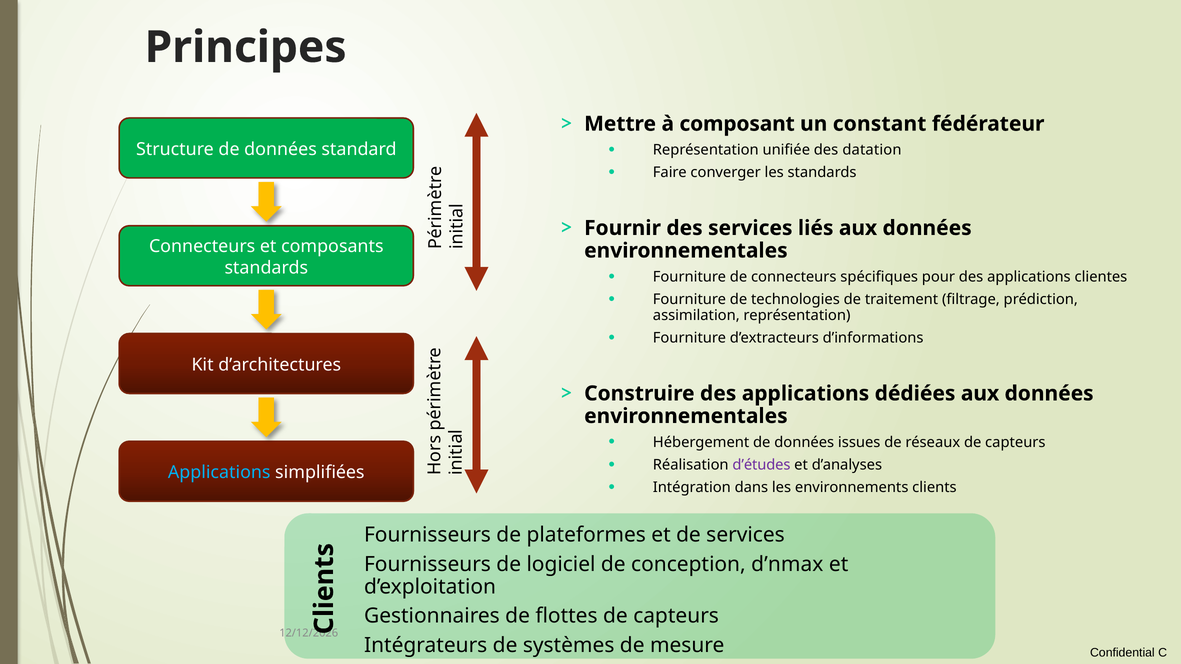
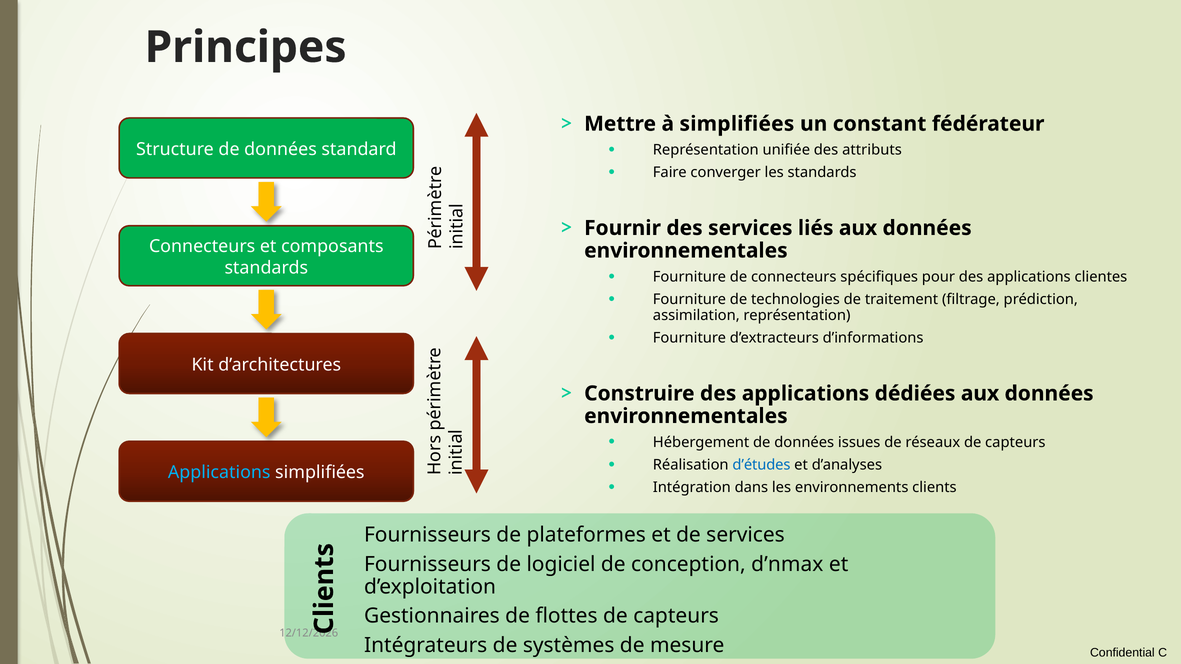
à composant: composant -> simplifiées (737, 124)
datation: datation -> attributs (872, 150)
d’études colour: purple -> blue (761, 465)
